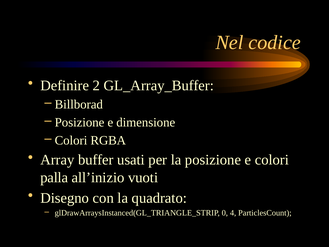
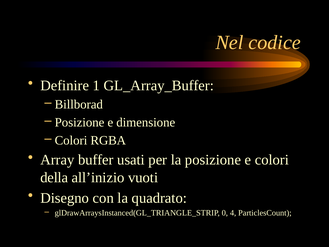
2: 2 -> 1 (96, 85)
palla: palla -> della (54, 177)
